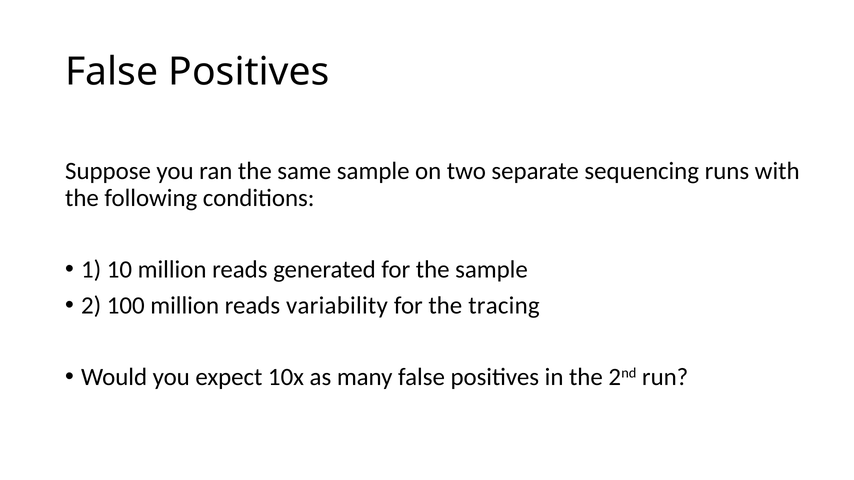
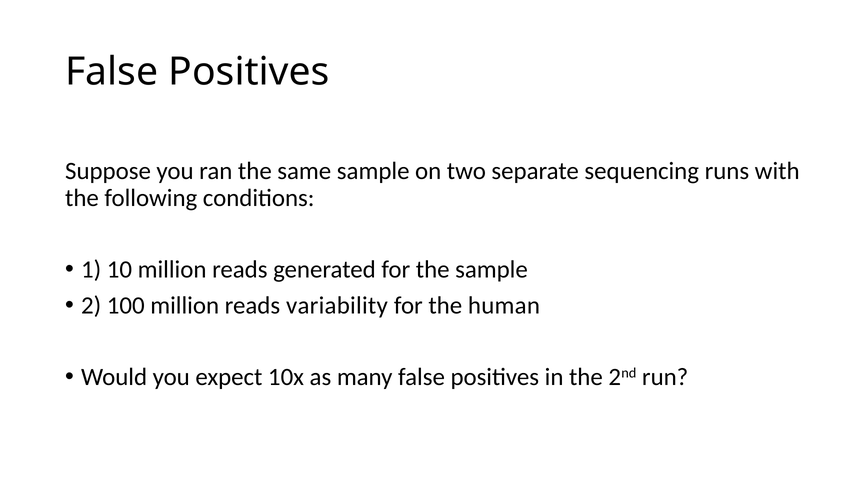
tracing: tracing -> human (504, 306)
